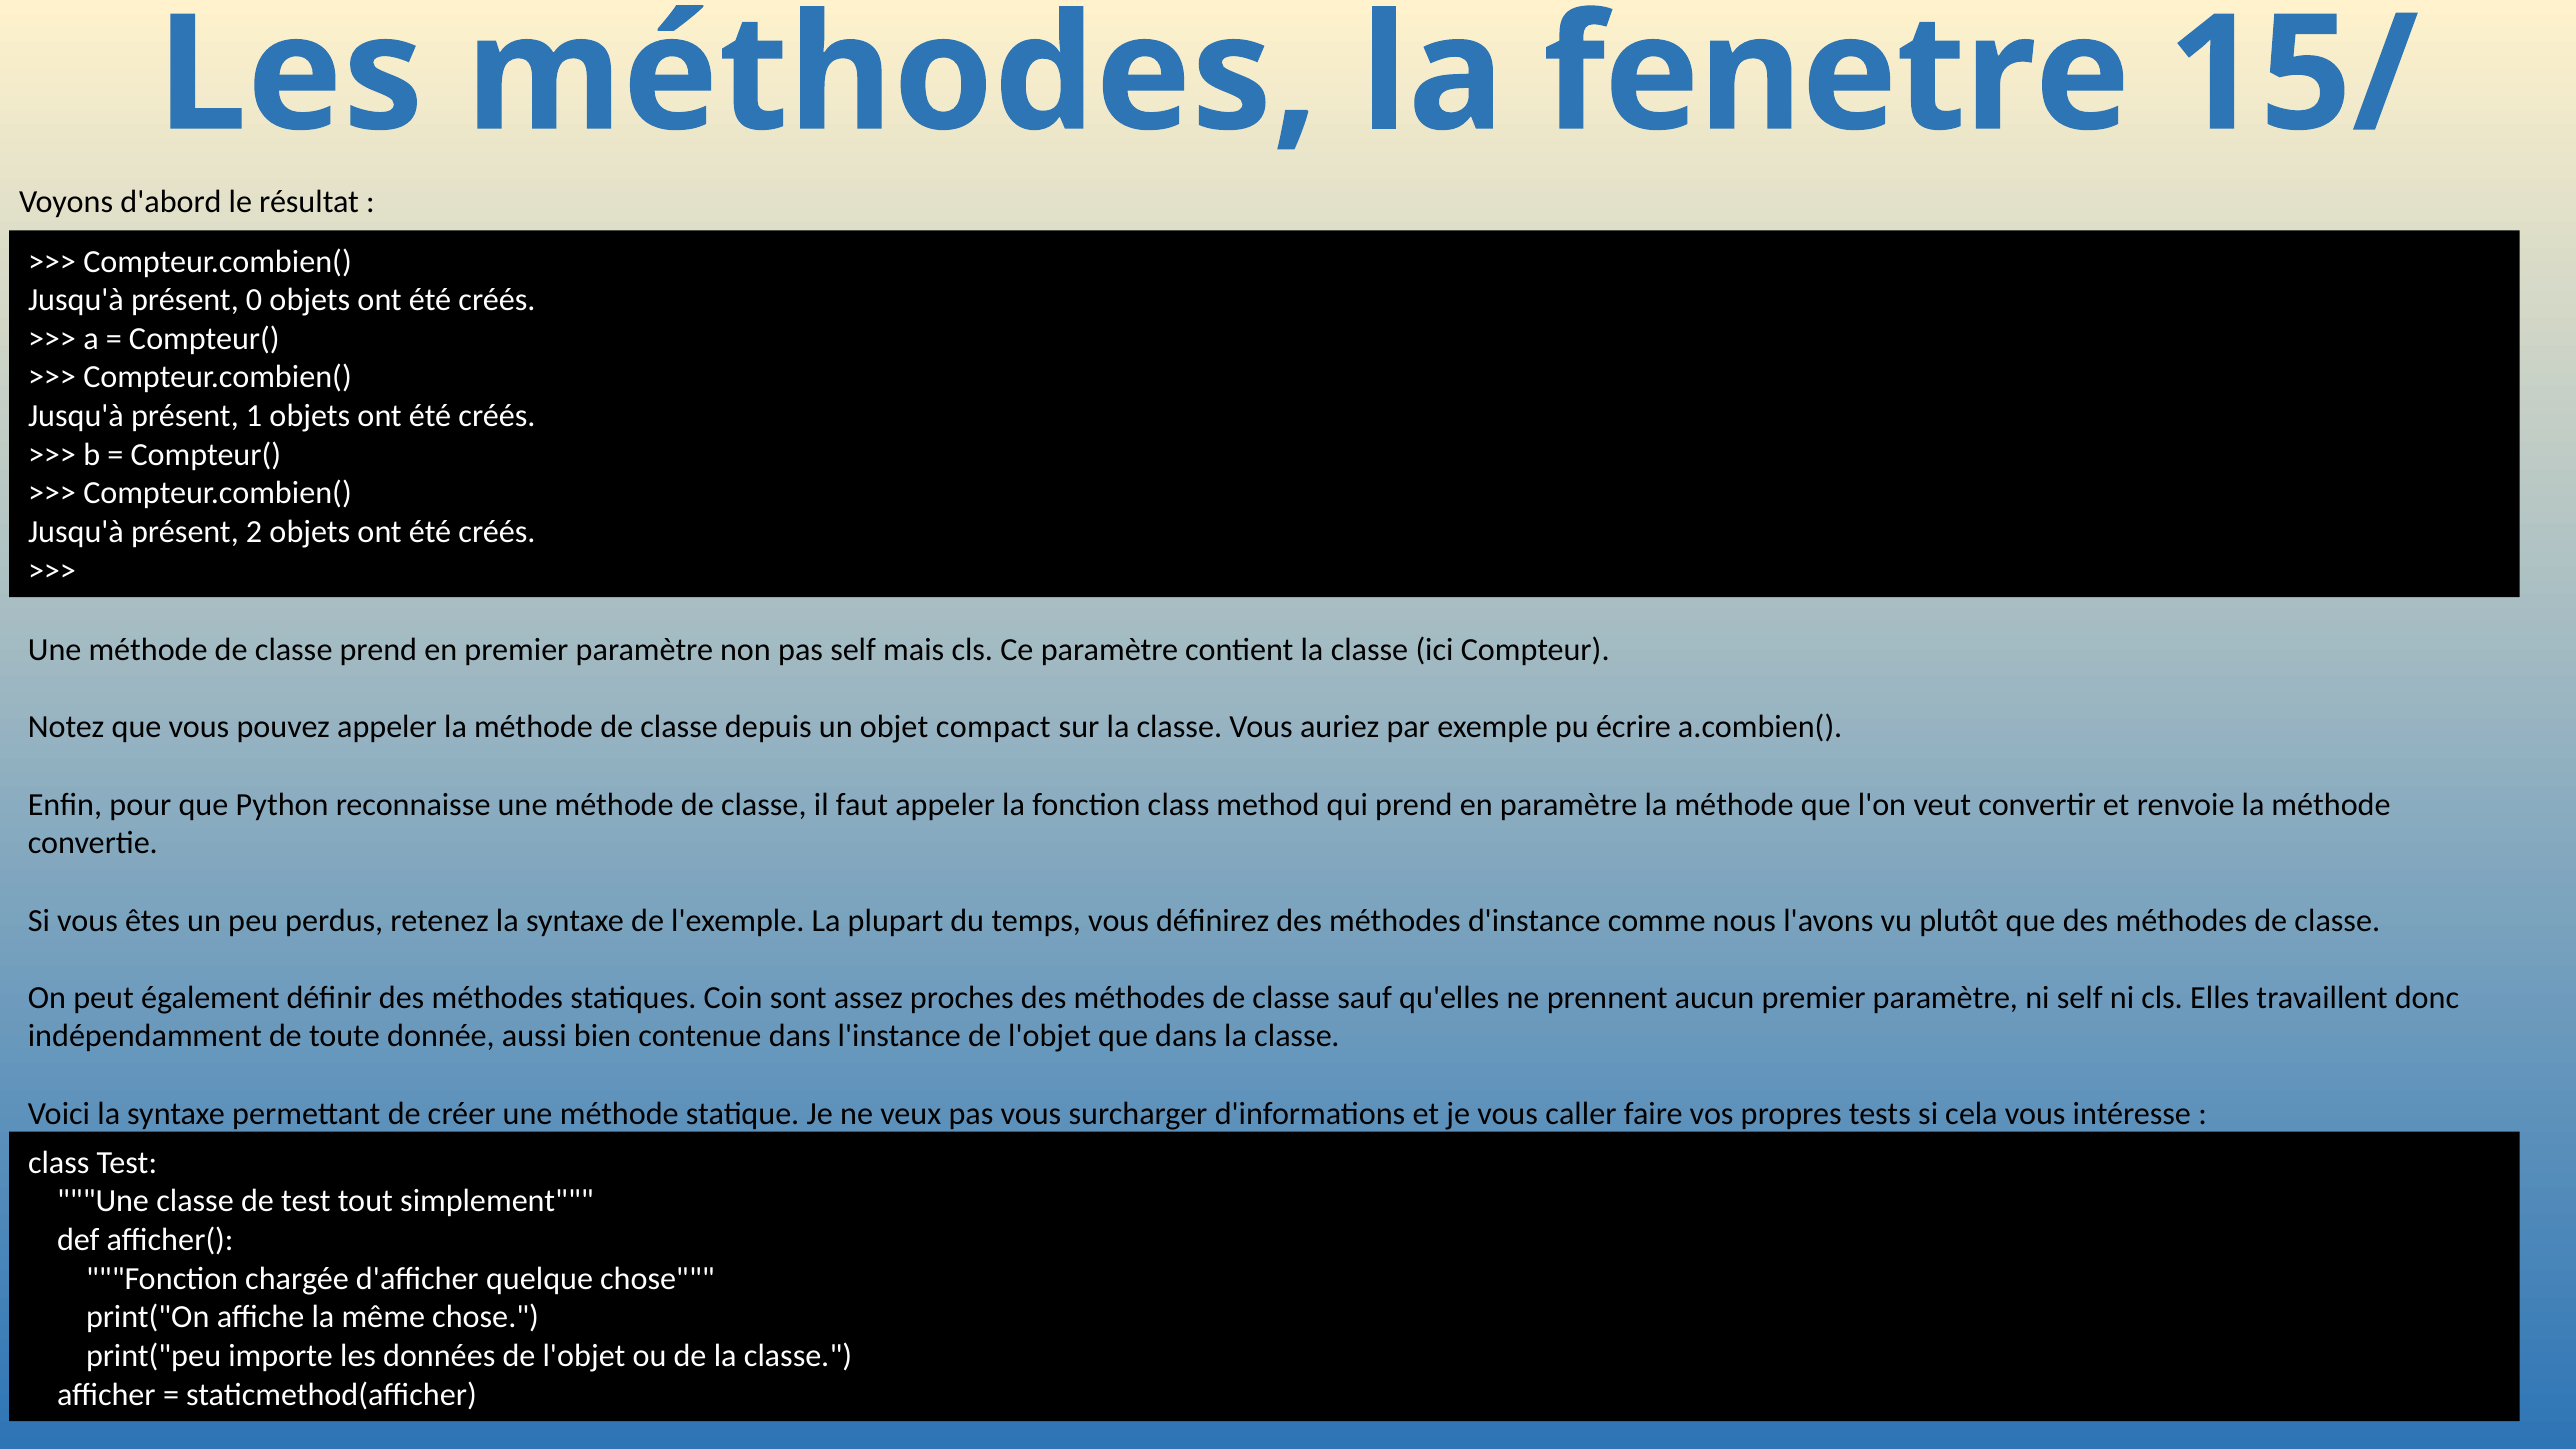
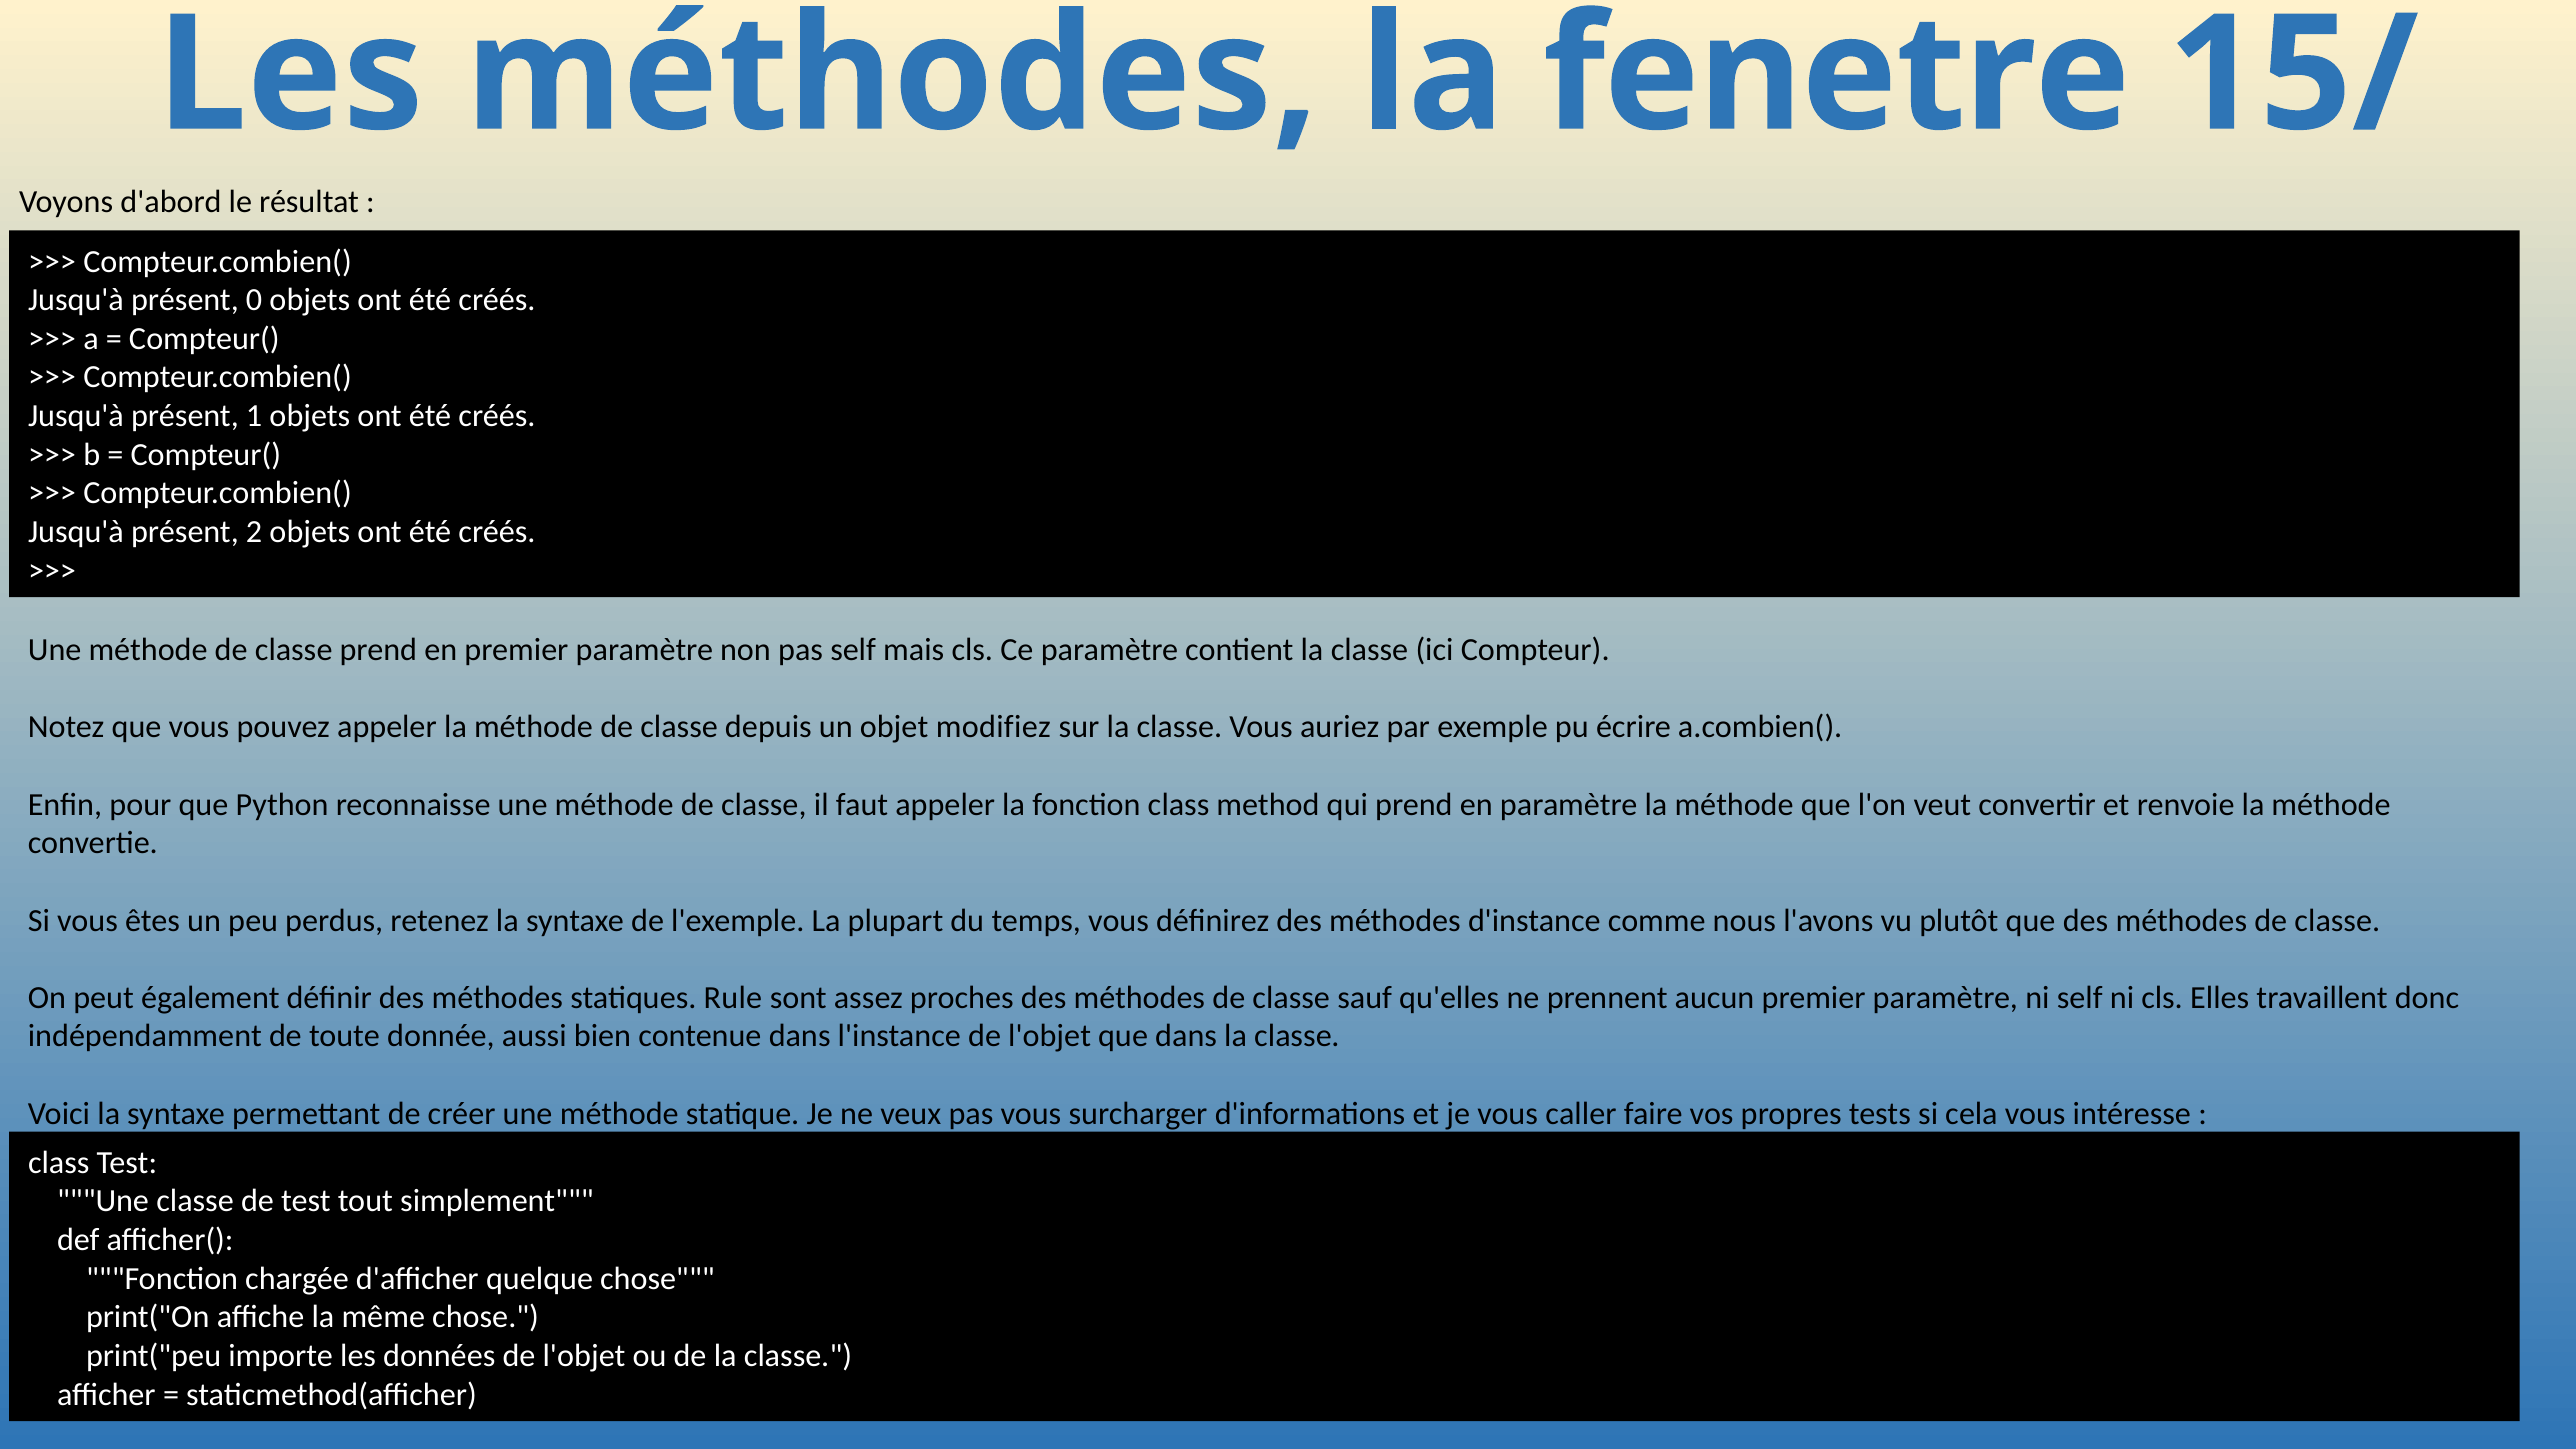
compact: compact -> modifiez (993, 727)
Coin: Coin -> Rule (733, 998)
